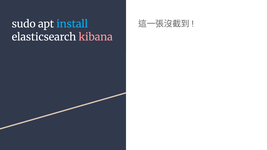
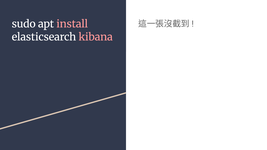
install colour: light blue -> pink (72, 24)
